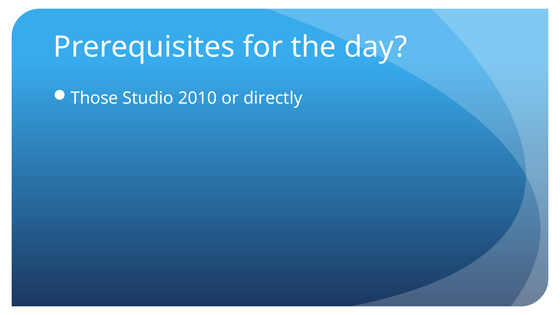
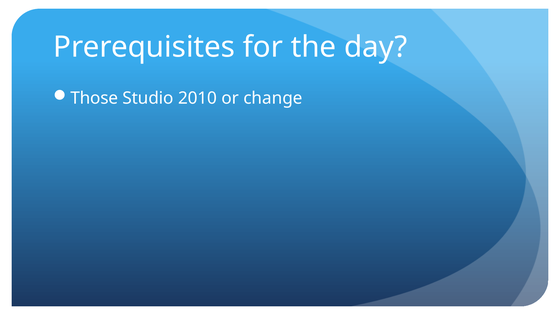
directly: directly -> change (273, 98)
